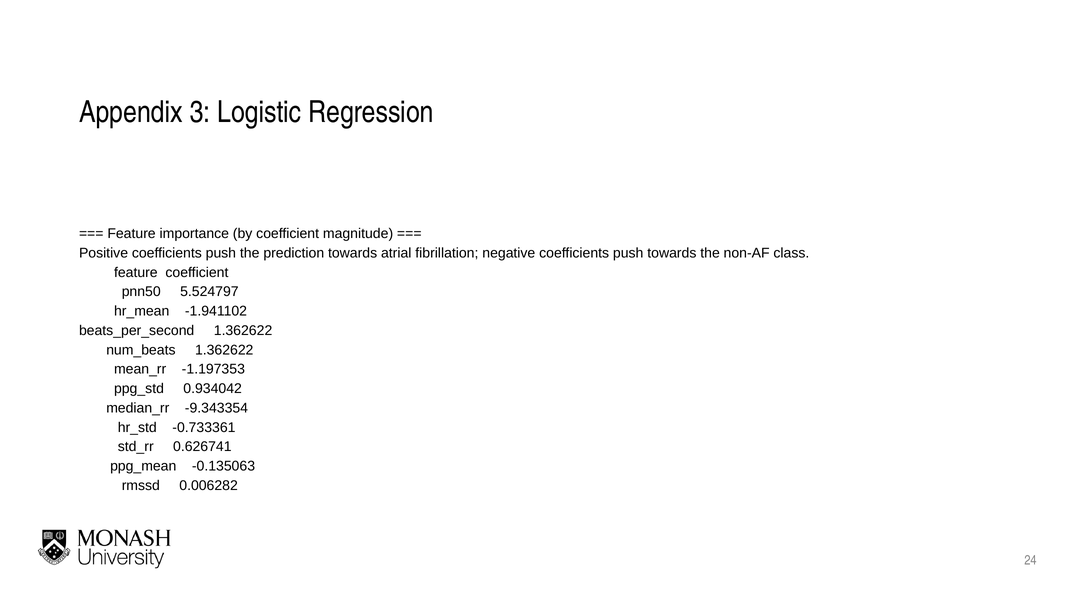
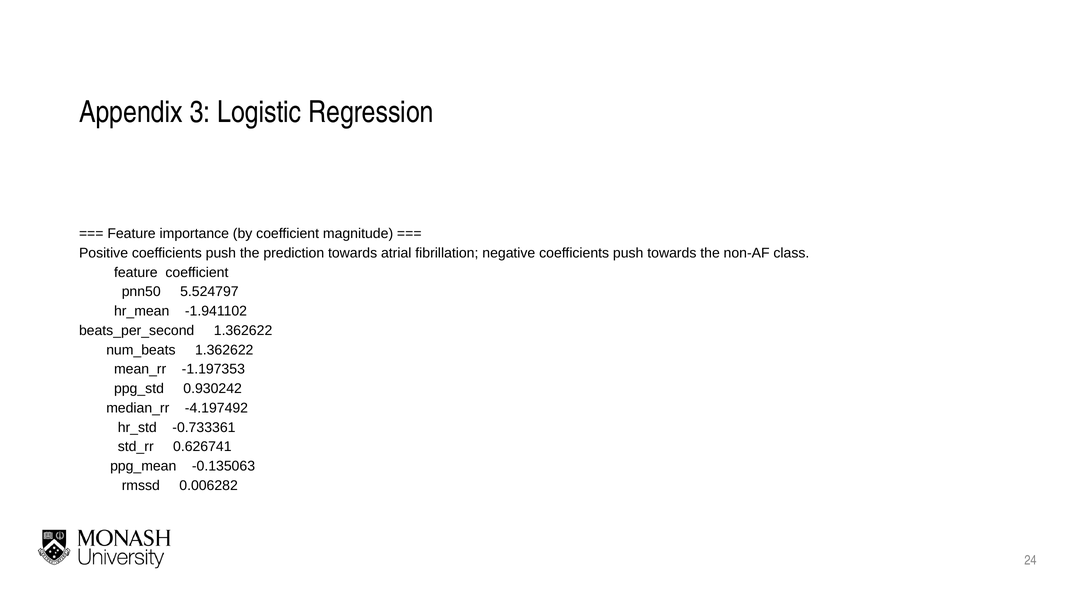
0.934042: 0.934042 -> 0.930242 (213, 389)
-9.343354: -9.343354 -> -4.197492 (216, 408)
